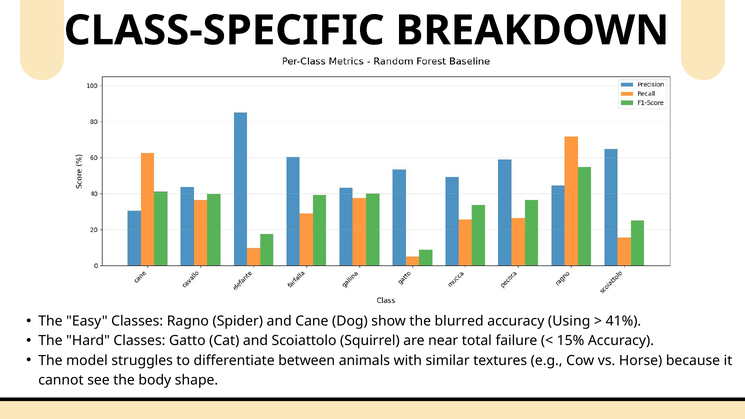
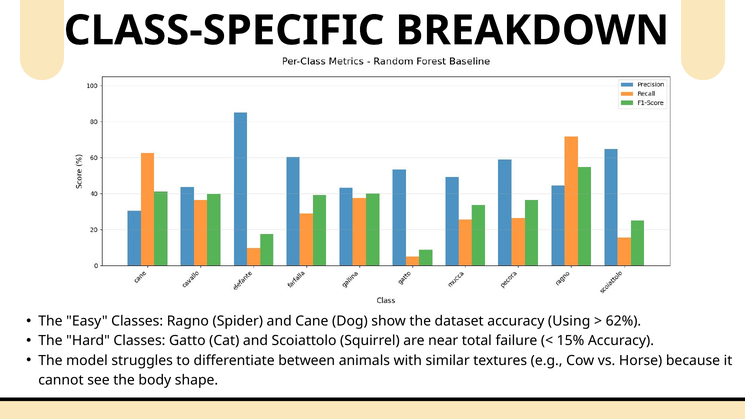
blurred: blurred -> dataset (459, 321)
41%: 41% -> 62% (623, 321)
